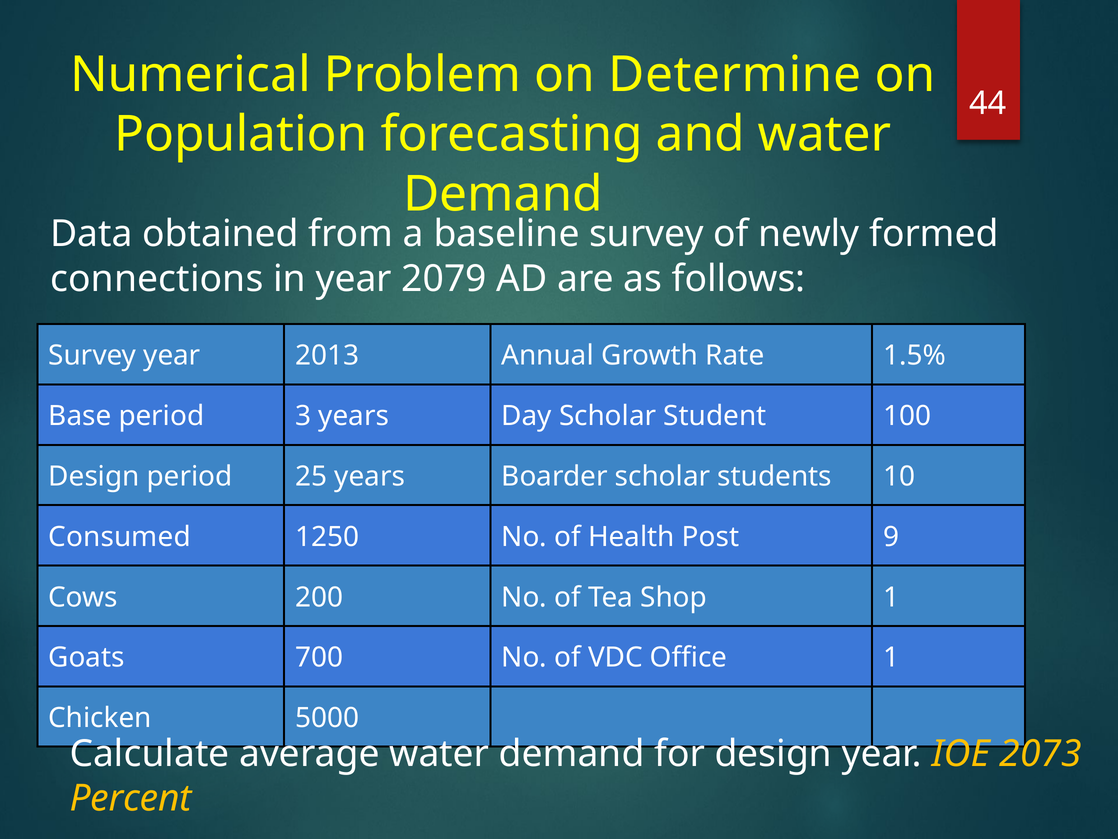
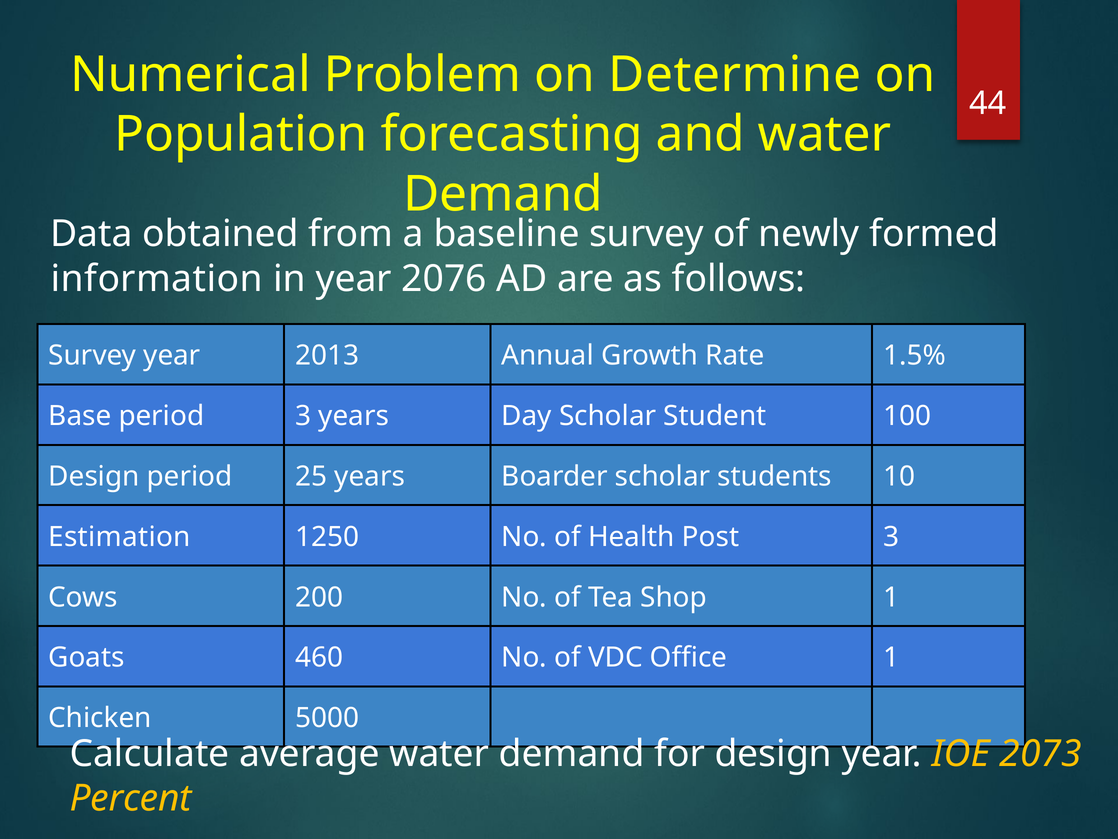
connections: connections -> information (157, 279)
2079: 2079 -> 2076 (444, 279)
Consumed: Consumed -> Estimation (119, 537)
Post 9: 9 -> 3 (891, 537)
700: 700 -> 460 (319, 657)
